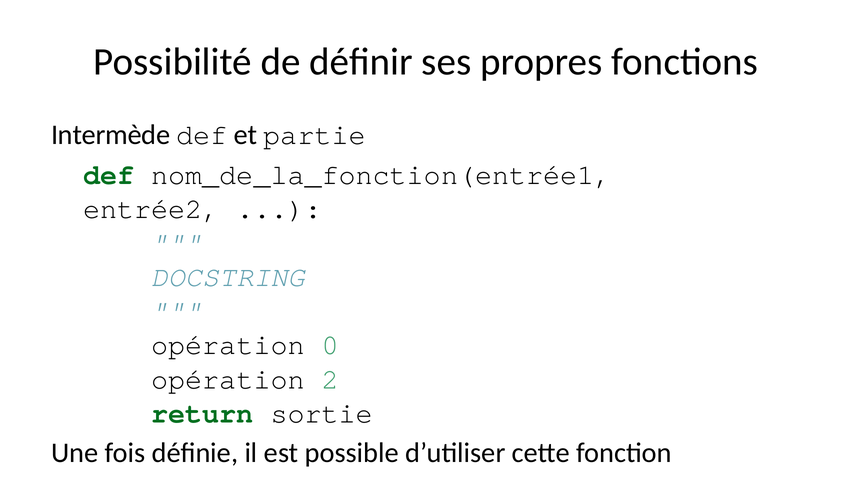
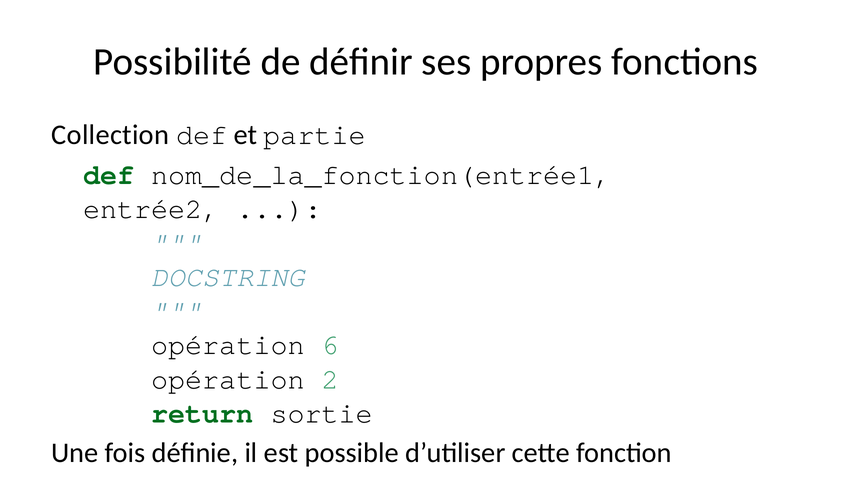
Intermède: Intermède -> Collection (110, 135)
0: 0 -> 6 (330, 345)
